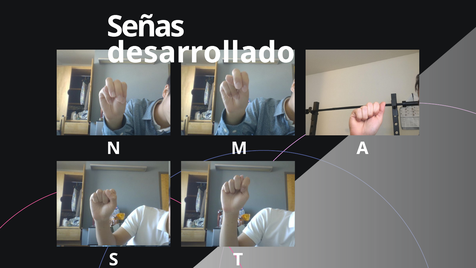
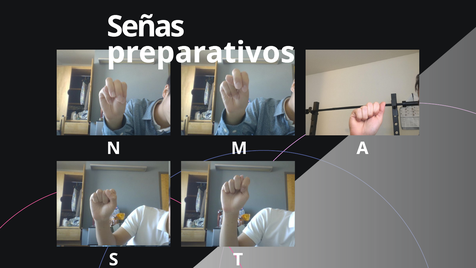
desarrollado: desarrollado -> preparativos (201, 53)
